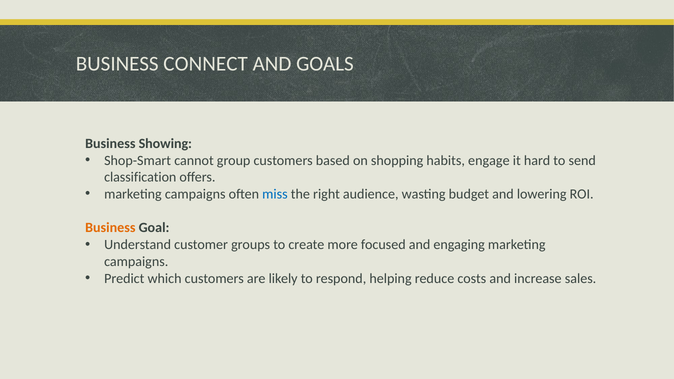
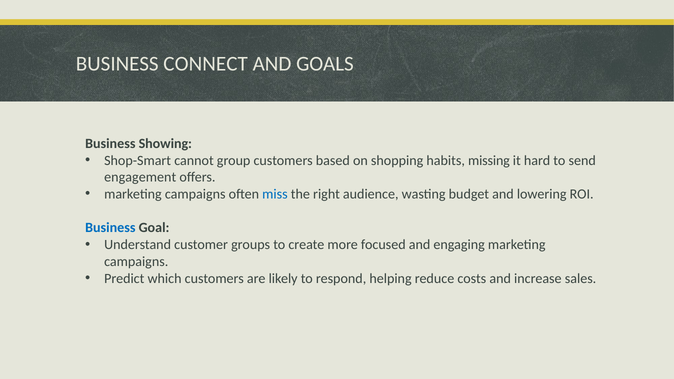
engage: engage -> missing (489, 160)
classification: classification -> engagement (140, 177)
Business colour: orange -> blue (110, 228)
